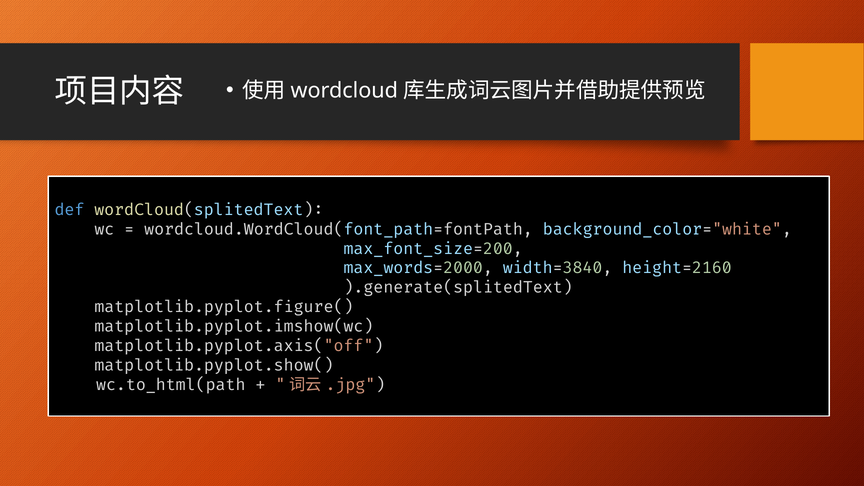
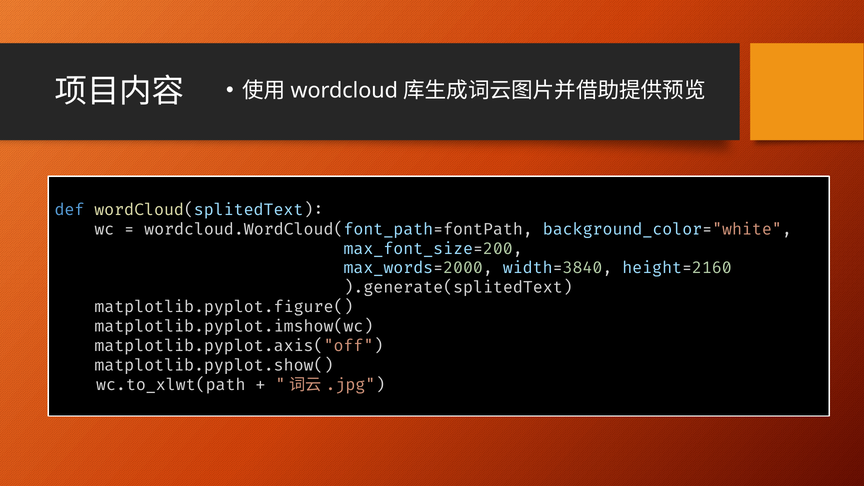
wc.to_html(path: wc.to_html(path -> wc.to_xlwt(path (171, 385)
